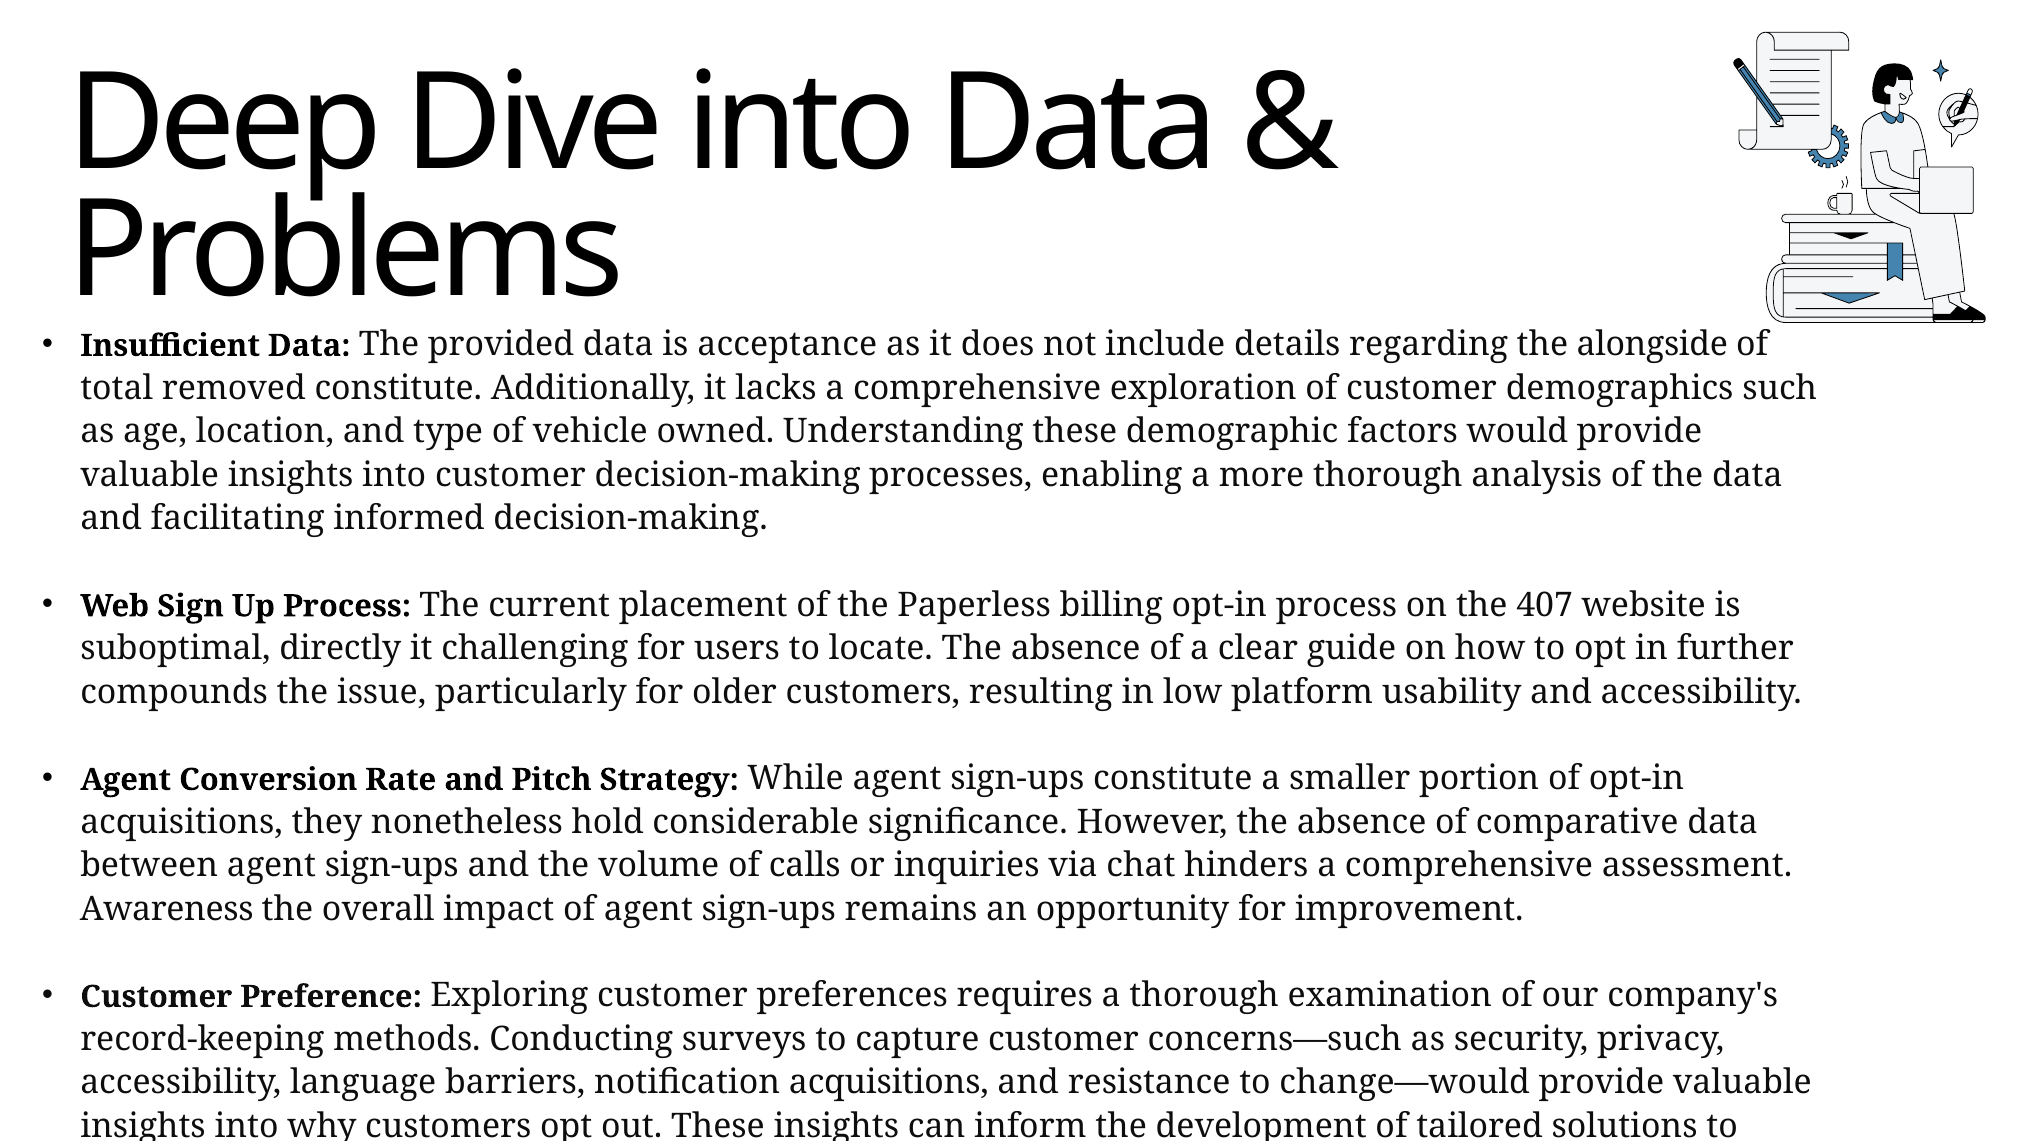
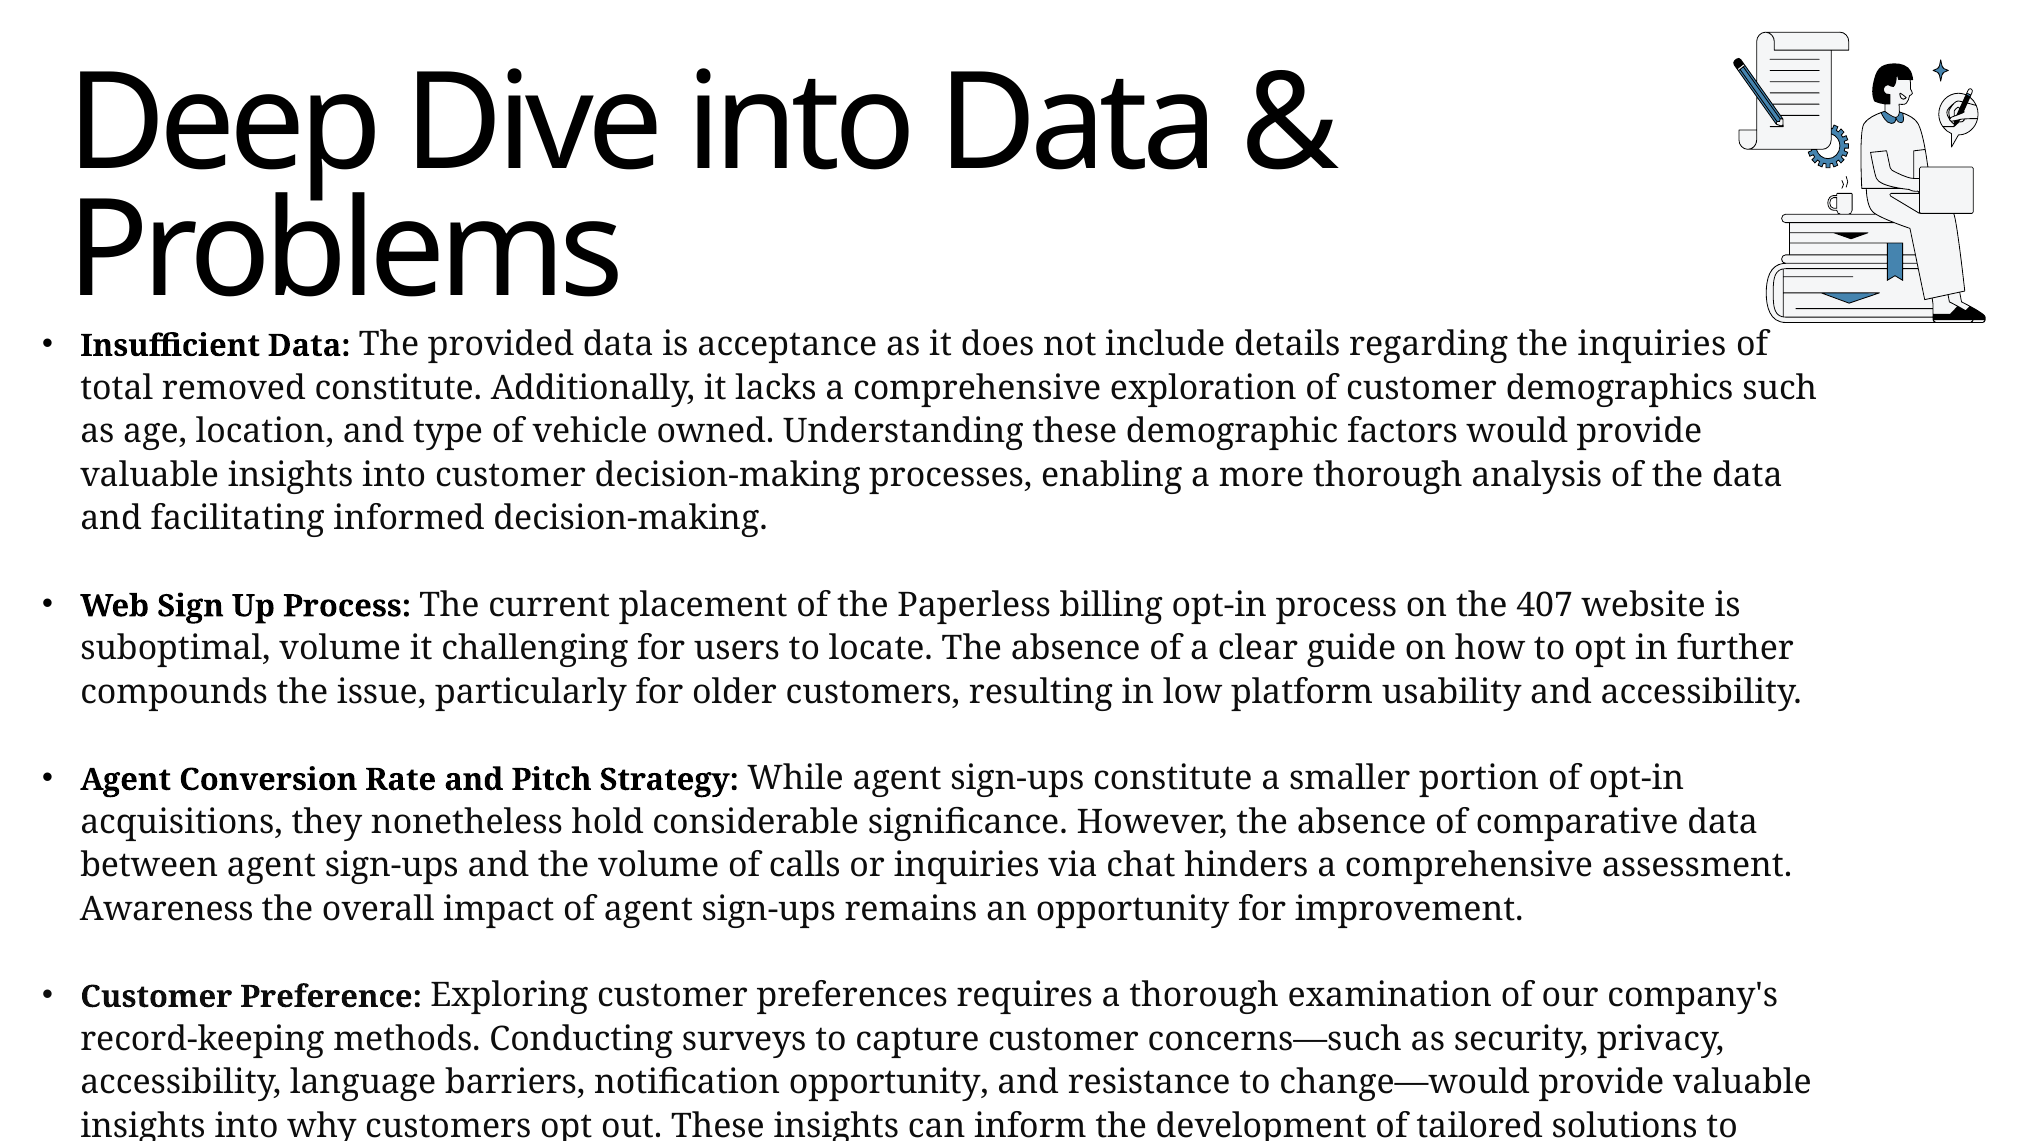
the alongside: alongside -> inquiries (1652, 345)
suboptimal directly: directly -> volume (340, 649)
notification acquisitions: acquisitions -> opportunity (889, 1083)
